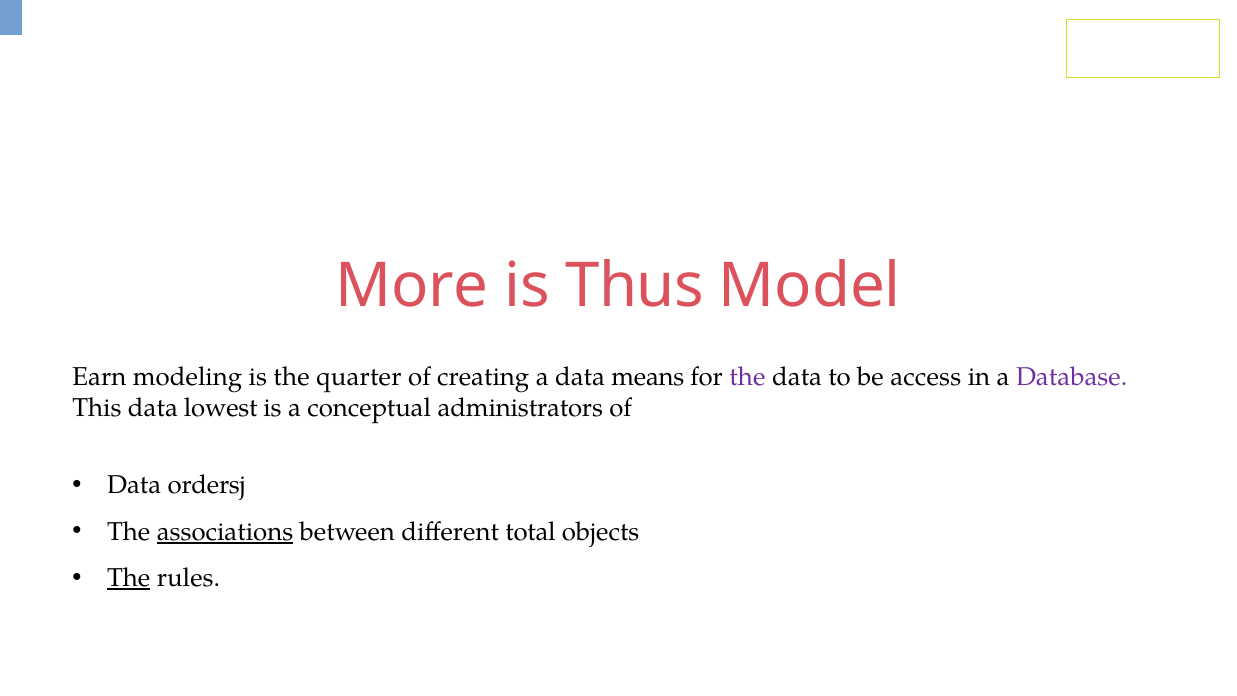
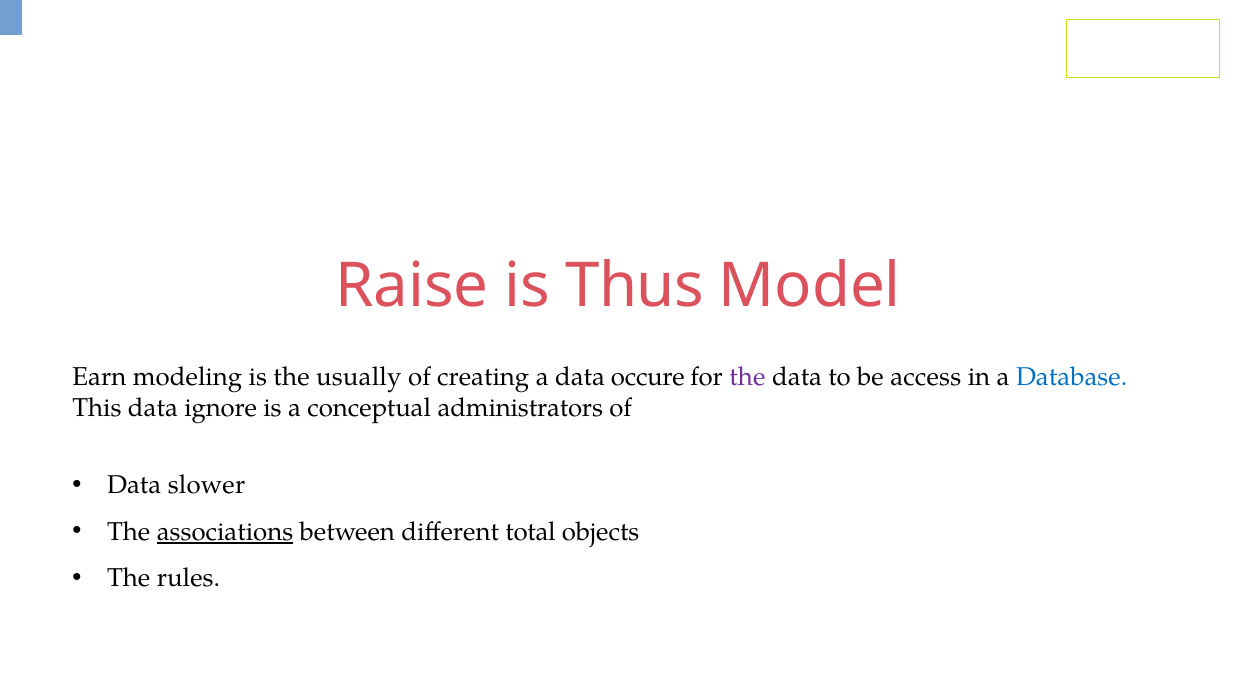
More: More -> Raise (412, 286)
quarter: quarter -> usually (359, 377)
means: means -> occure (648, 377)
Database colour: purple -> blue (1072, 377)
lowest: lowest -> ignore (221, 408)
ordersj: ordersj -> slower (206, 485)
The underline: present -> none (129, 578)
